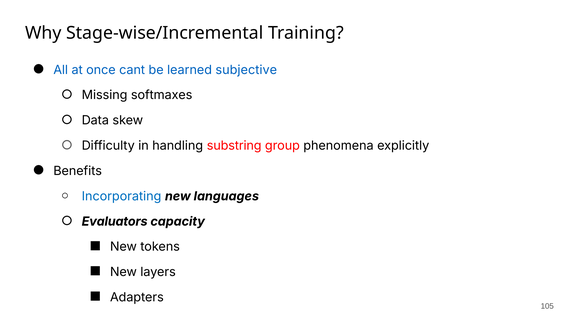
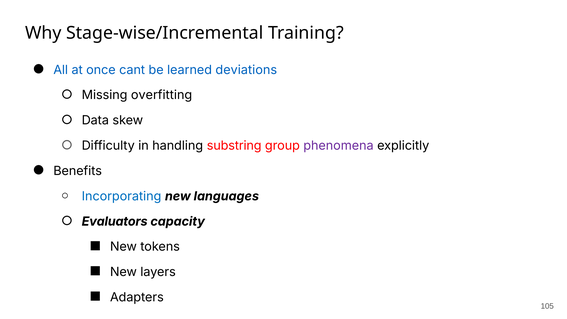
subjective: subjective -> deviations (246, 70)
softmaxes: softmaxes -> overfitting (162, 95)
phenomena colour: black -> purple (338, 146)
